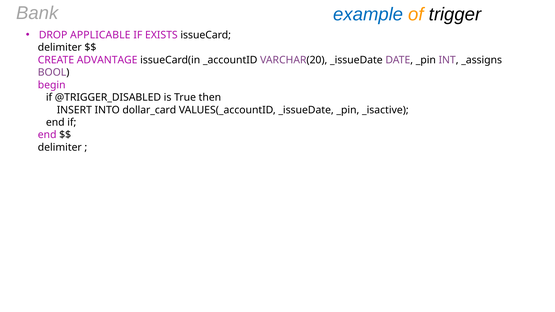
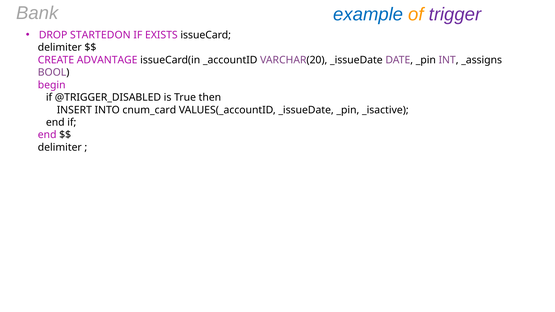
trigger colour: black -> purple (455, 14)
APPLICABLE: APPLICABLE -> STARTEDON (100, 35)
dollar_card: dollar_card -> cnum_card (149, 110)
